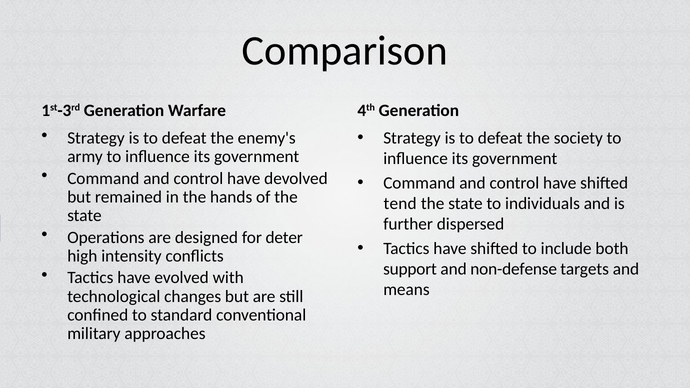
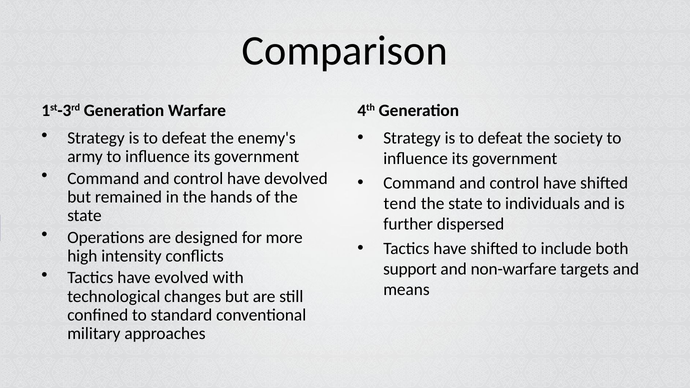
deter: deter -> more (284, 237)
non-defense: non-defense -> non-warfare (514, 269)
